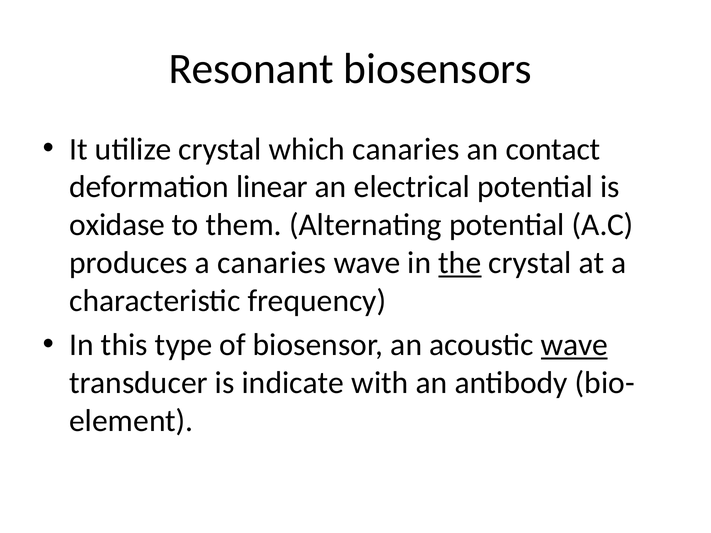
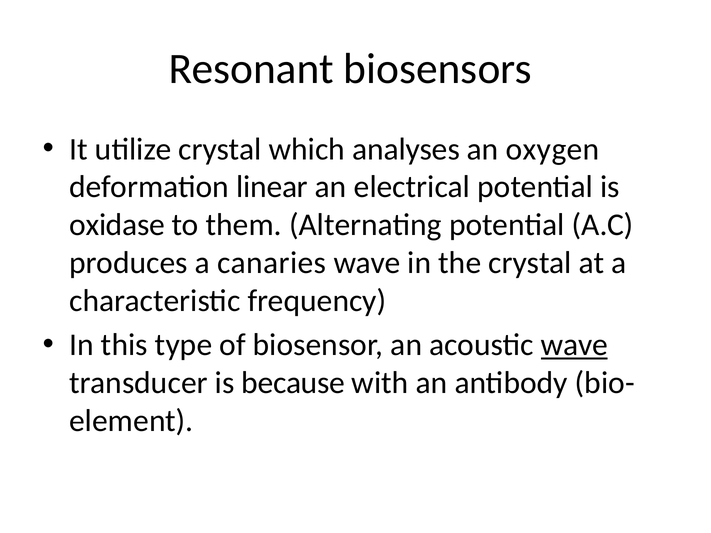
which canaries: canaries -> analyses (406, 149)
contact: contact -> oxygen (553, 149)
the underline: present -> none (460, 263)
indicate: indicate -> because (293, 383)
